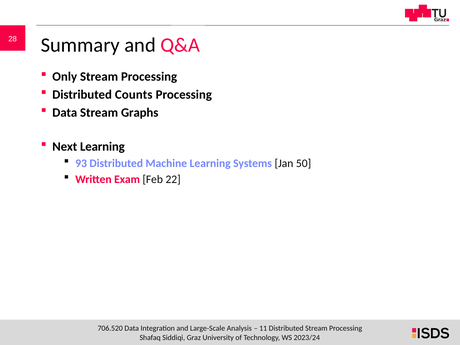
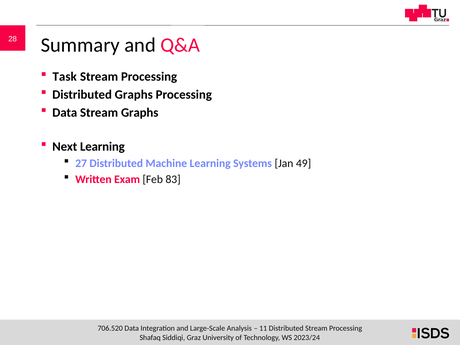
Only: Only -> Task (65, 77)
Distributed Counts: Counts -> Graphs (134, 95)
93: 93 -> 27 (81, 163)
50: 50 -> 49 (304, 163)
22: 22 -> 83 (173, 179)
